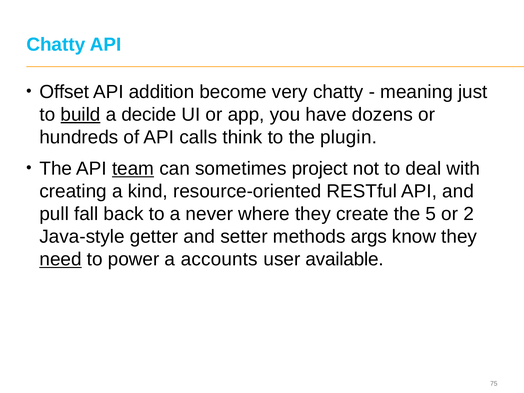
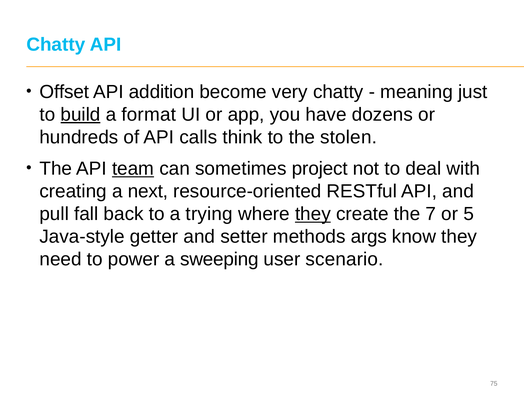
decide: decide -> format (149, 115)
plugin: plugin -> stolen (349, 137)
kind: kind -> next (148, 191)
never: never -> trying (209, 214)
they underline: none -> present (313, 214)
5: 5 -> 7 (431, 214)
2: 2 -> 5 (469, 214)
need underline: present -> none (61, 259)
accounts: accounts -> sweeping (219, 259)
available: available -> scenario (344, 259)
